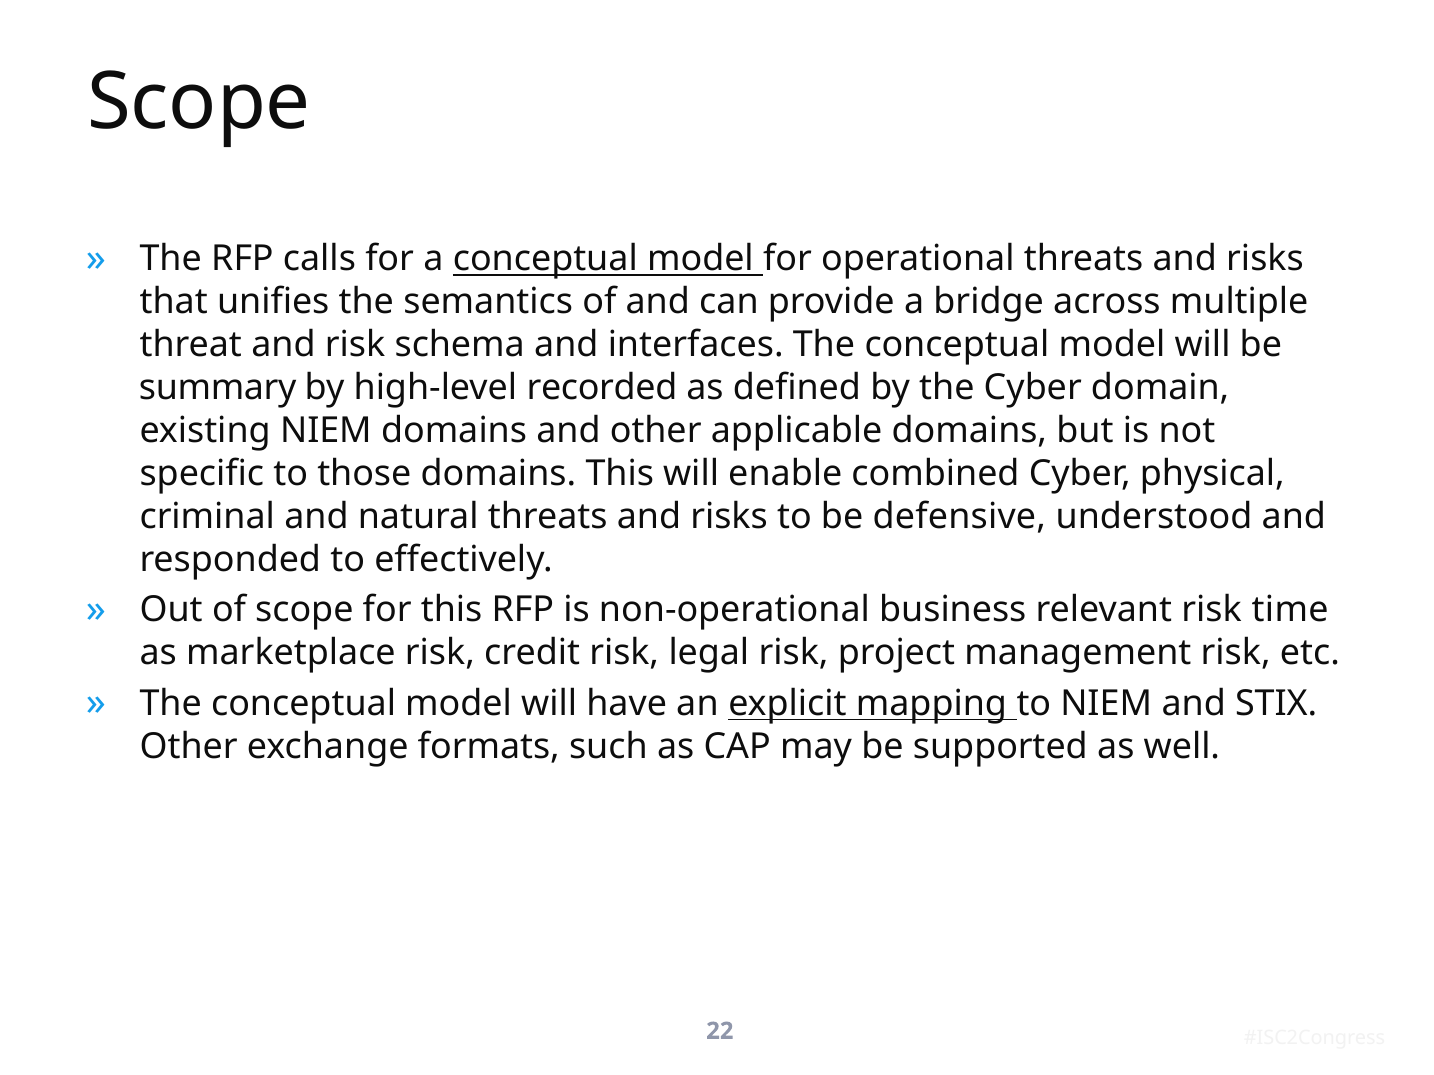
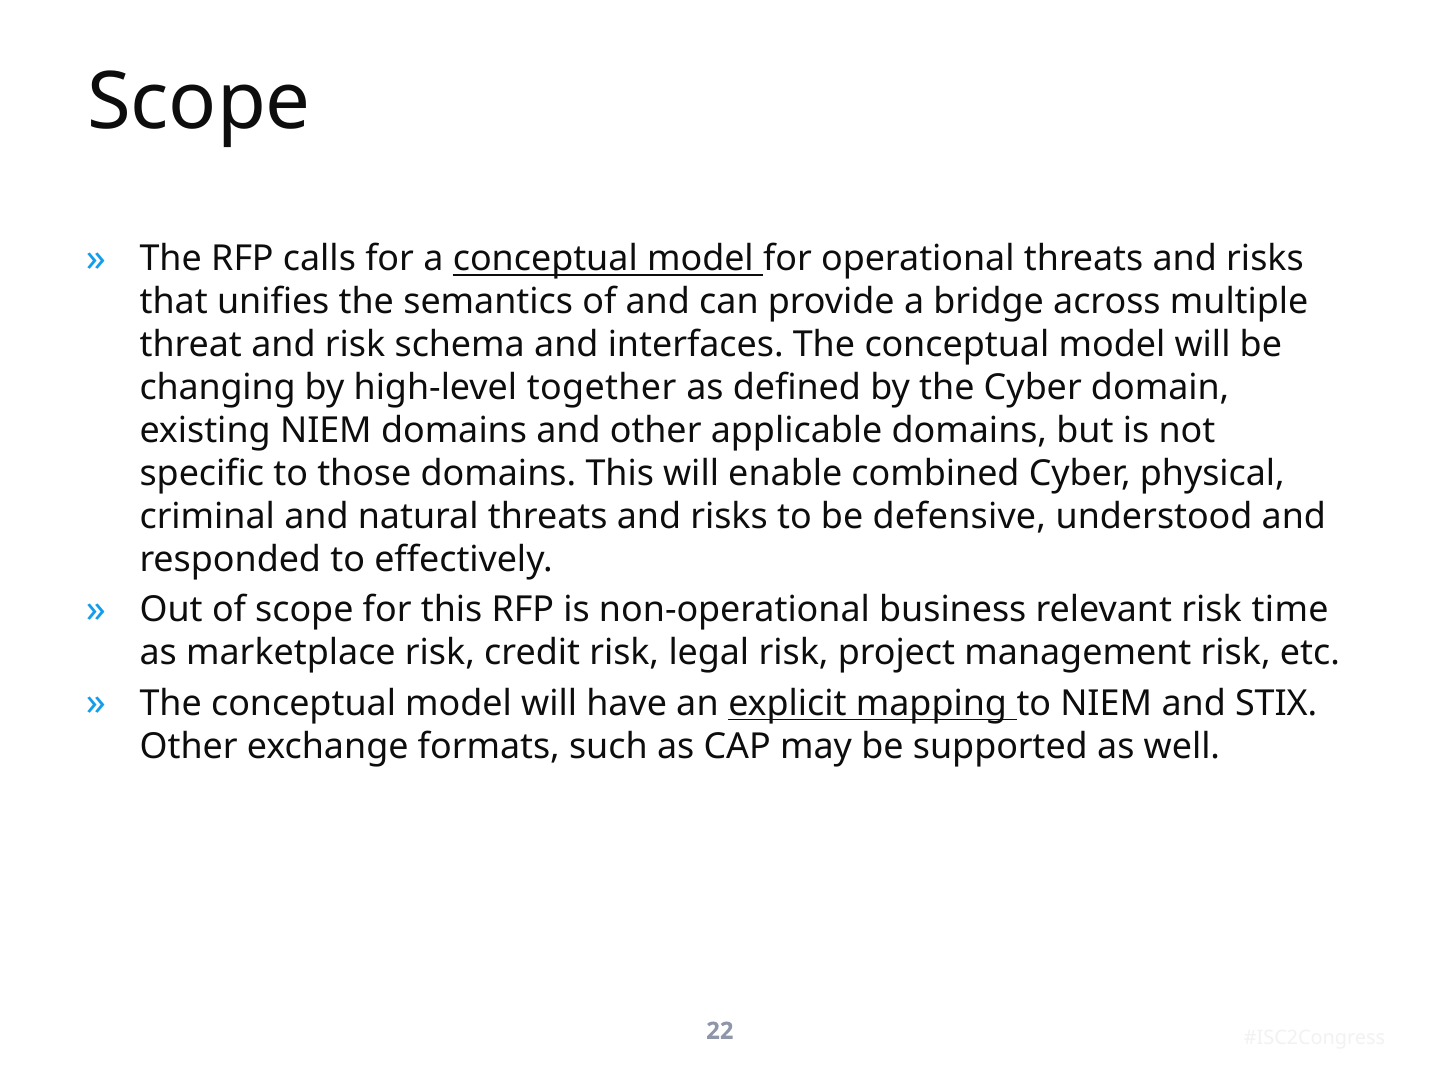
summary: summary -> changing (218, 388)
recorded: recorded -> together (602, 388)
